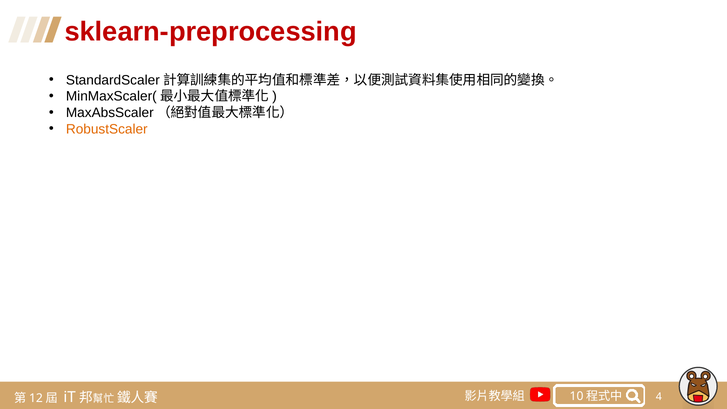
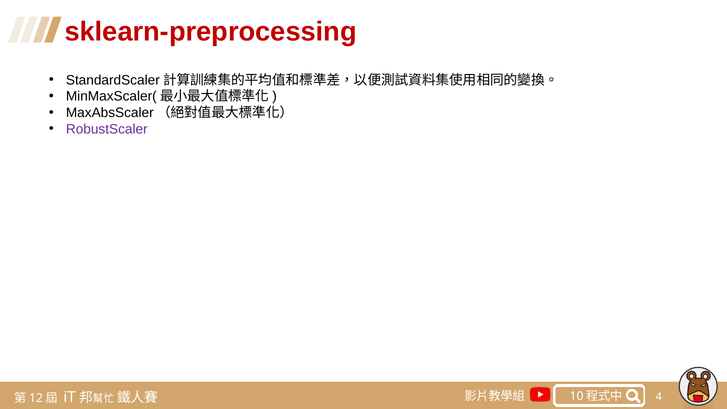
RobustScaler colour: orange -> purple (107, 129)
